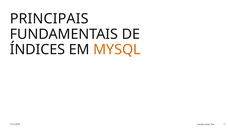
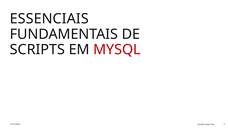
PRINCIPAIS: PRINCIPAIS -> ESSENCIAIS (49, 19)
ÍNDICES: ÍNDICES -> SCRIPTS (37, 50)
MYSQL colour: orange -> red (117, 50)
